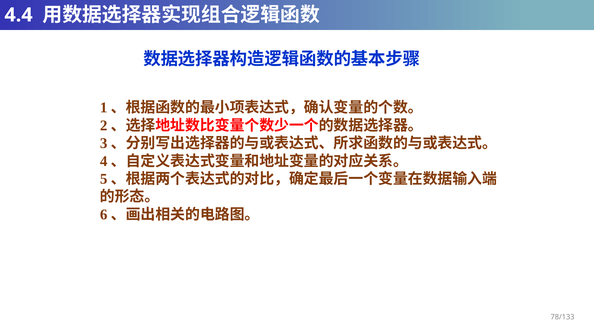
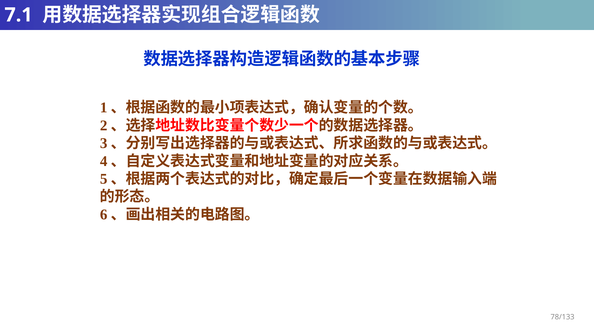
4.4: 4.4 -> 7.1 (19, 15)
